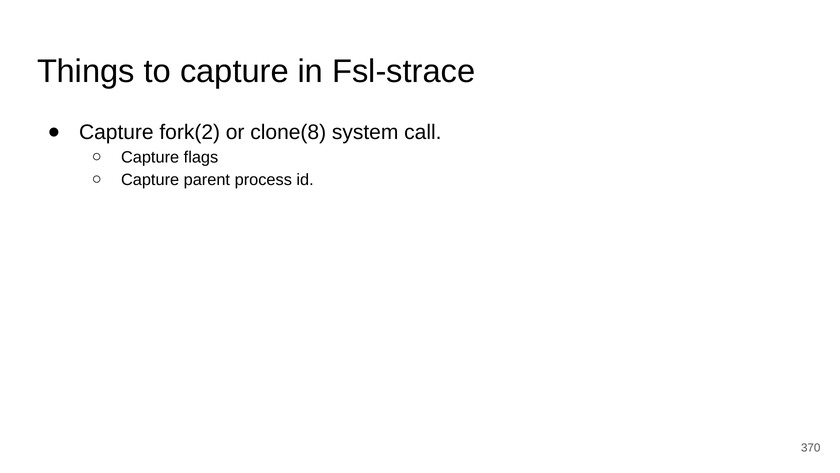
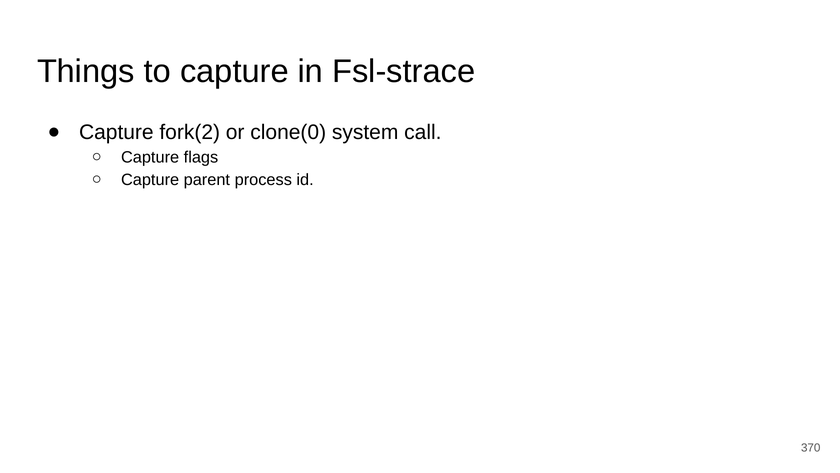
clone(8: clone(8 -> clone(0 (288, 132)
